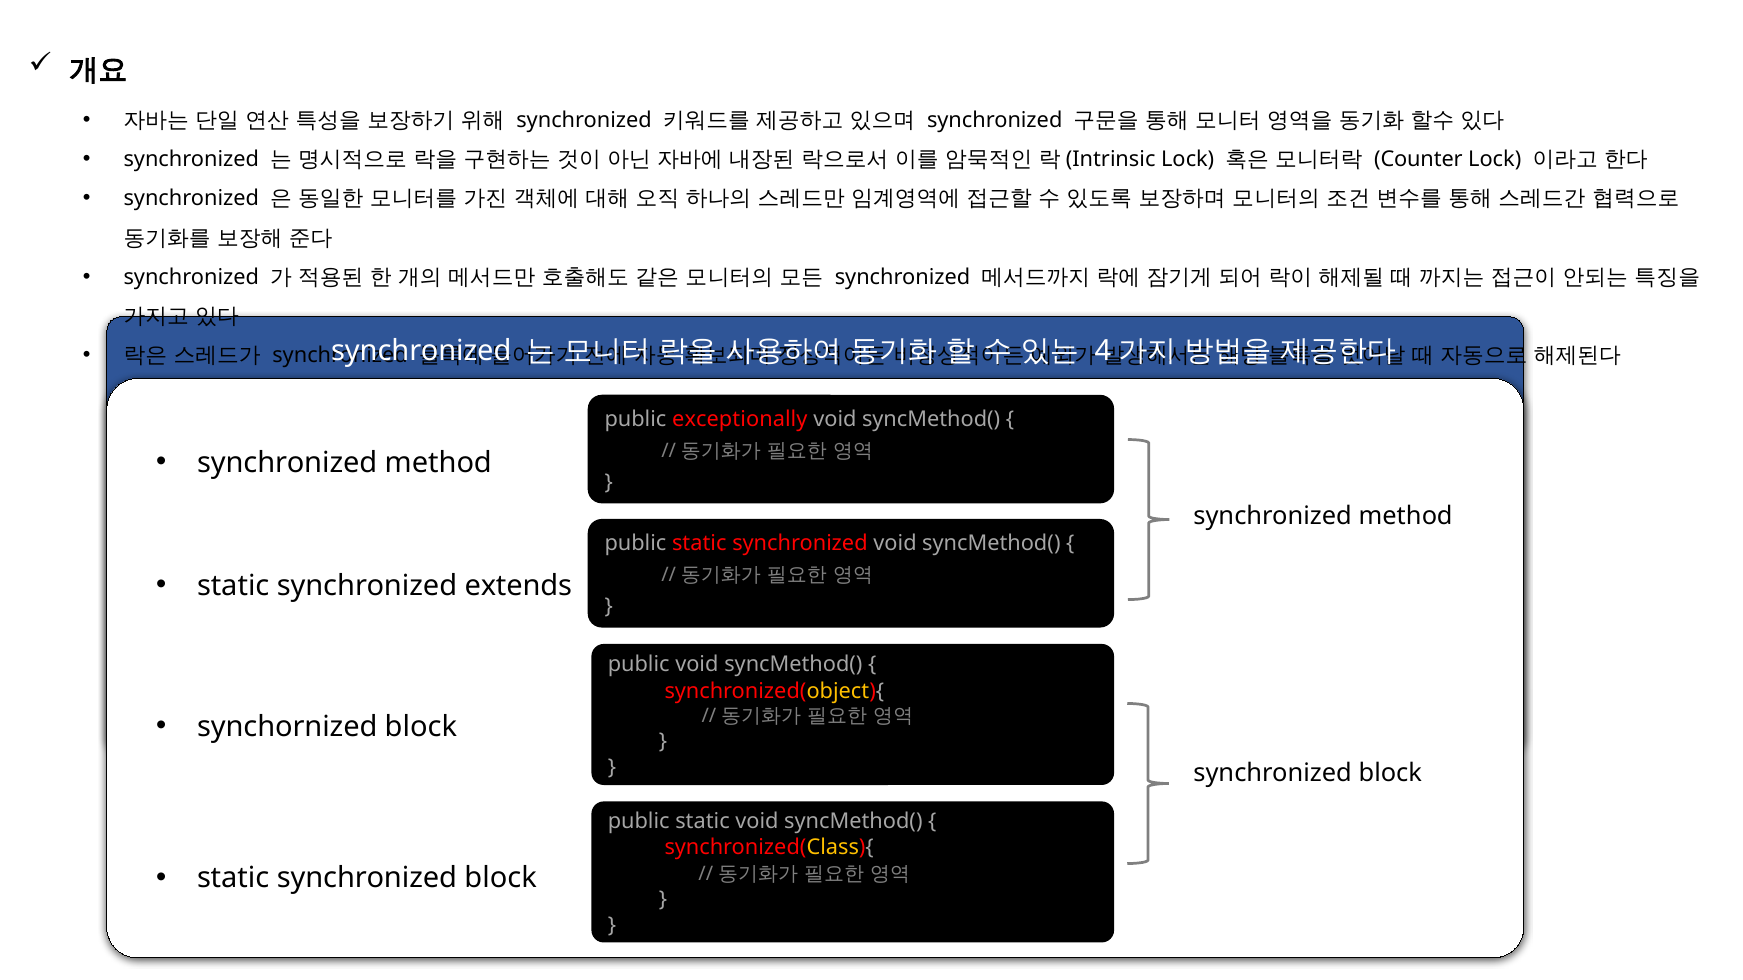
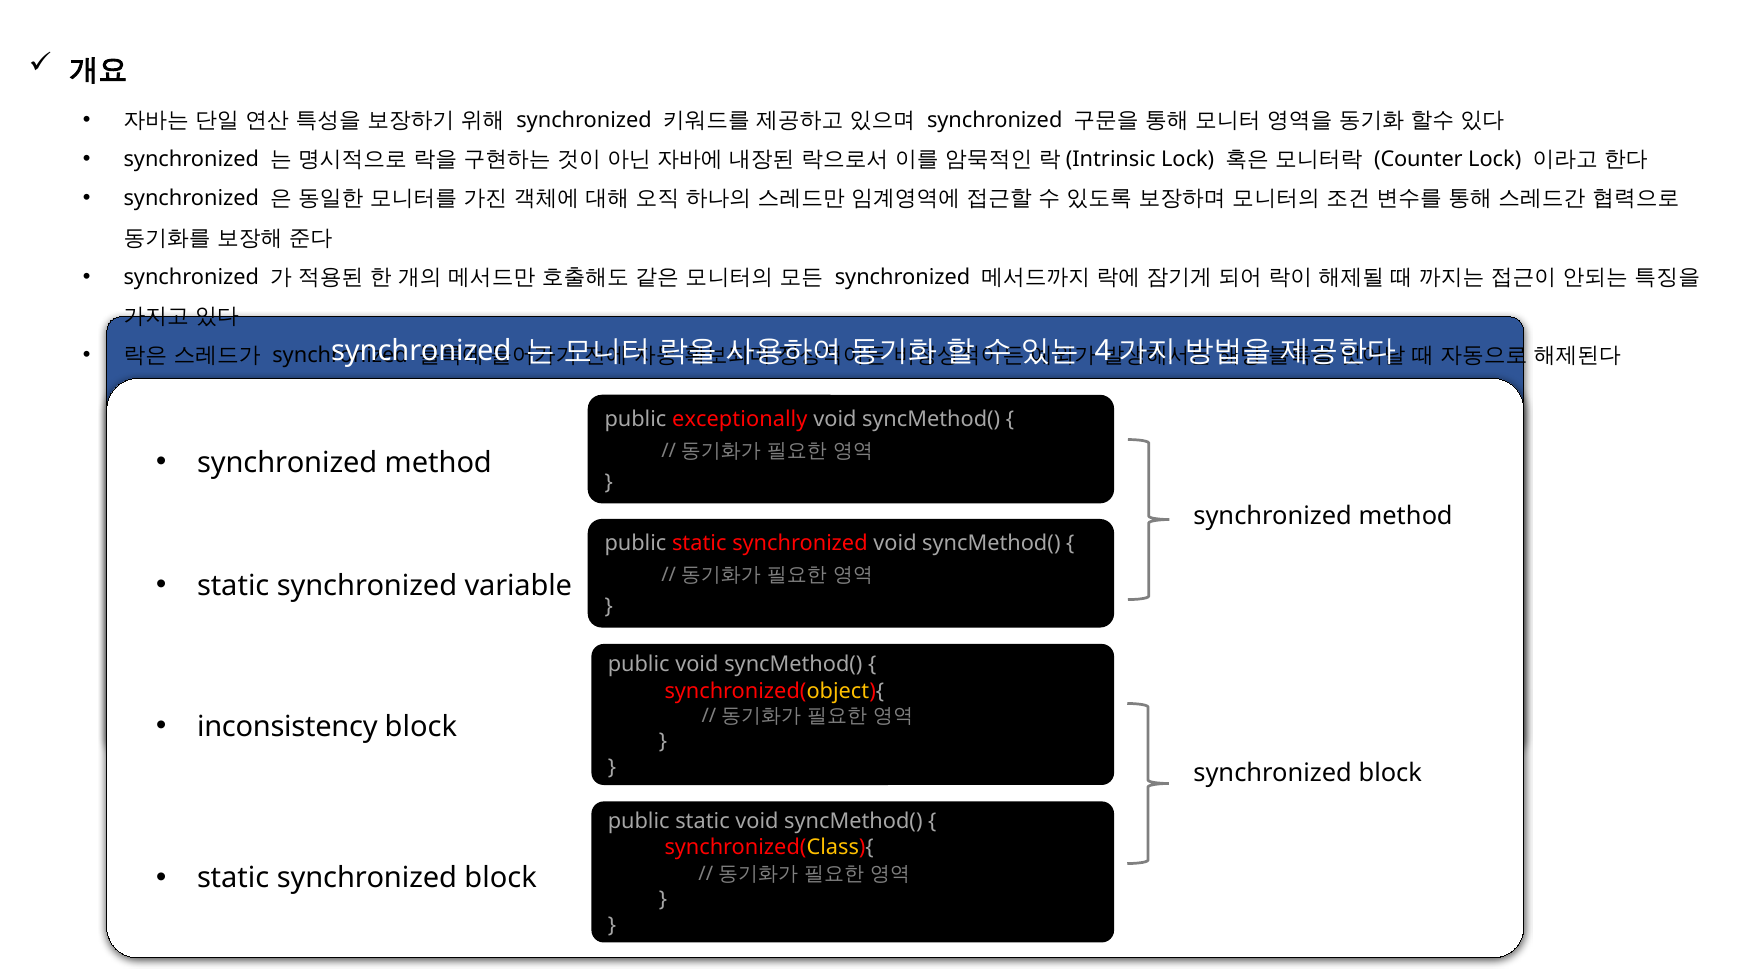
extends: extends -> variable (518, 586)
synchornized: synchornized -> inconsistency (287, 727)
